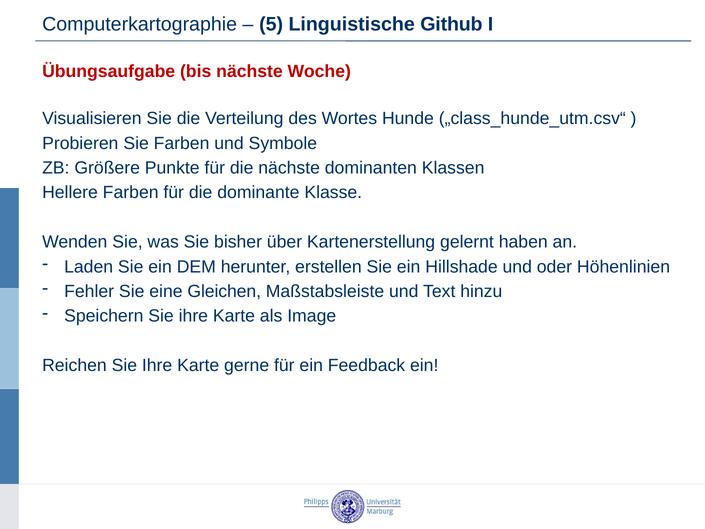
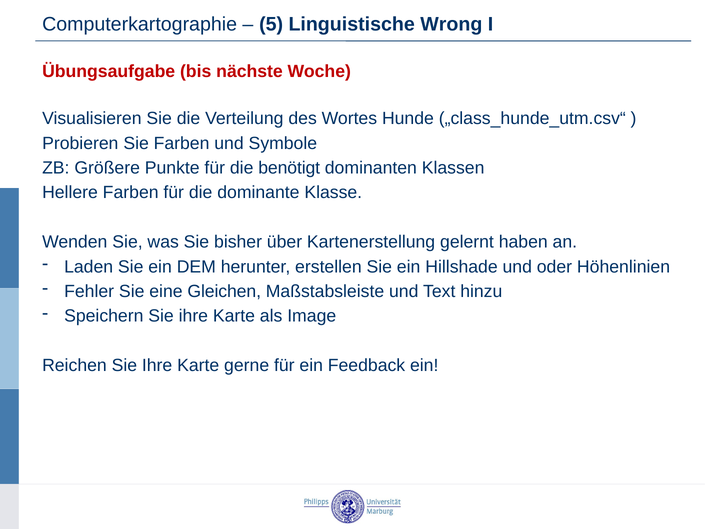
Github: Github -> Wrong (451, 24)
die nächste: nächste -> benötigt (289, 168)
